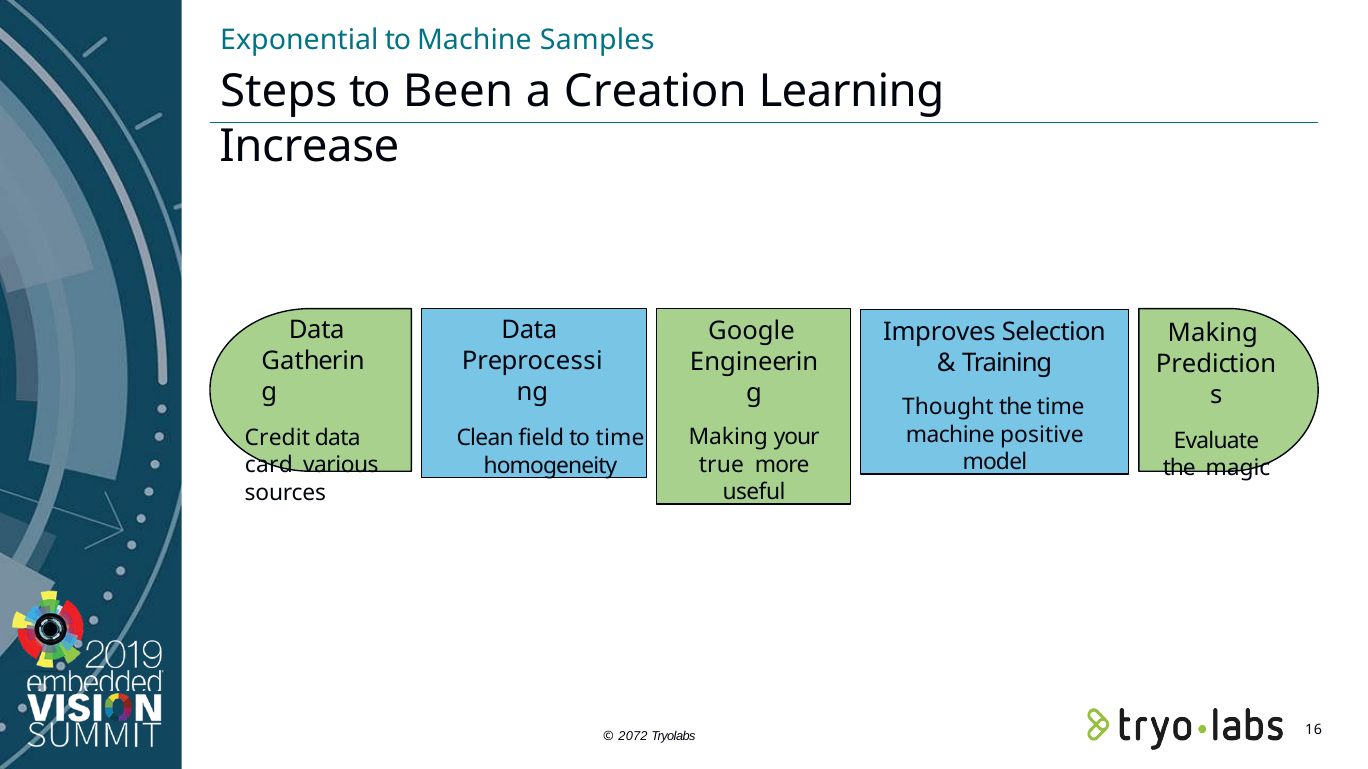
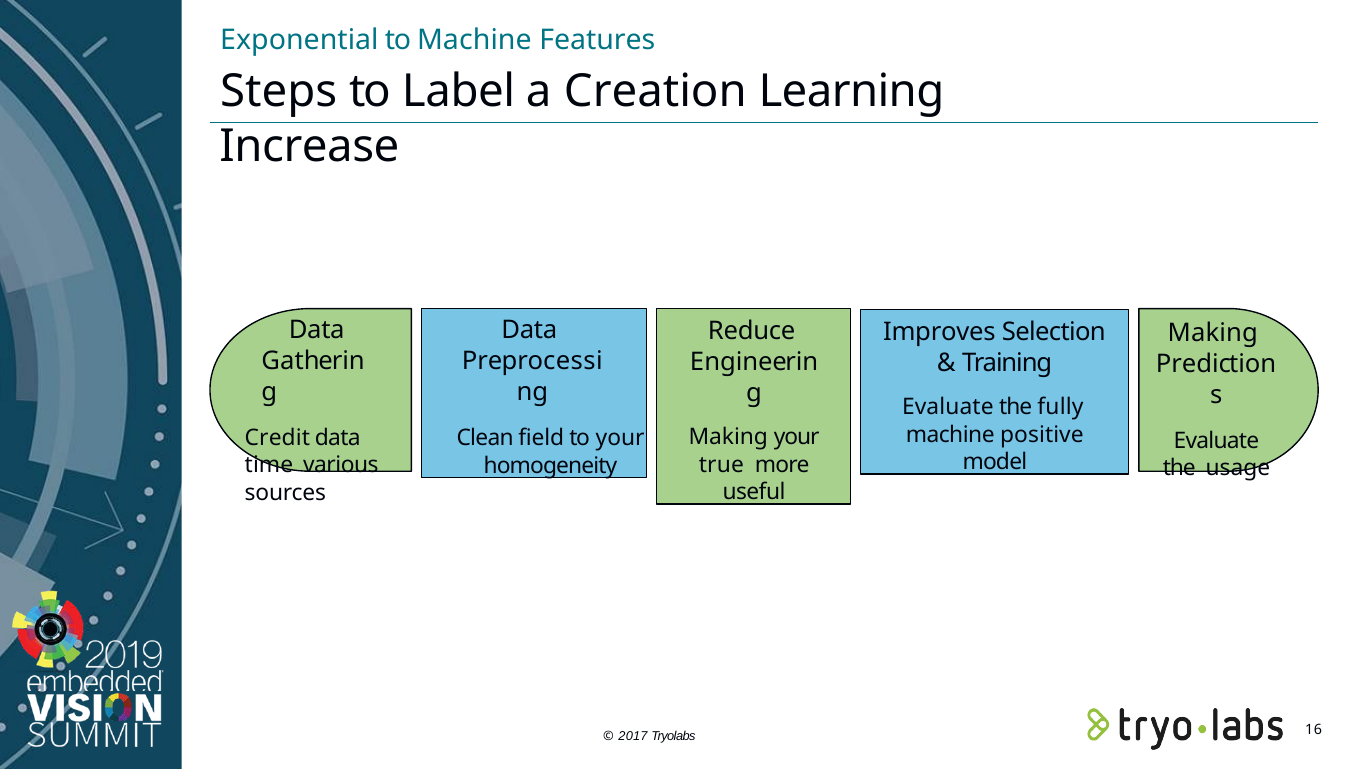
Samples: Samples -> Features (597, 40)
Been: Been -> Label (459, 92)
Google: Google -> Reduce (752, 331)
Thought: Thought -> Evaluate (948, 408)
the time: time -> fully (1060, 408)
to time: time -> your (620, 439)
card: card -> time (269, 465)
magic: magic -> usage (1238, 468)
2072: 2072 -> 2017 (633, 737)
